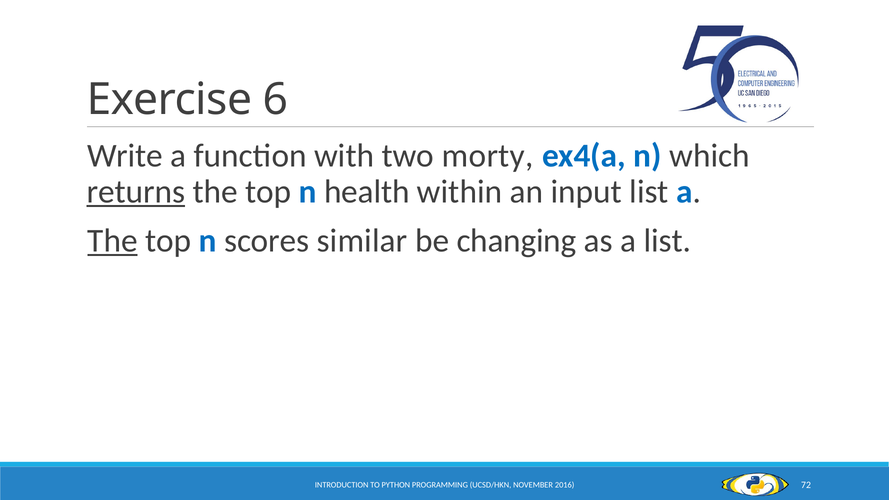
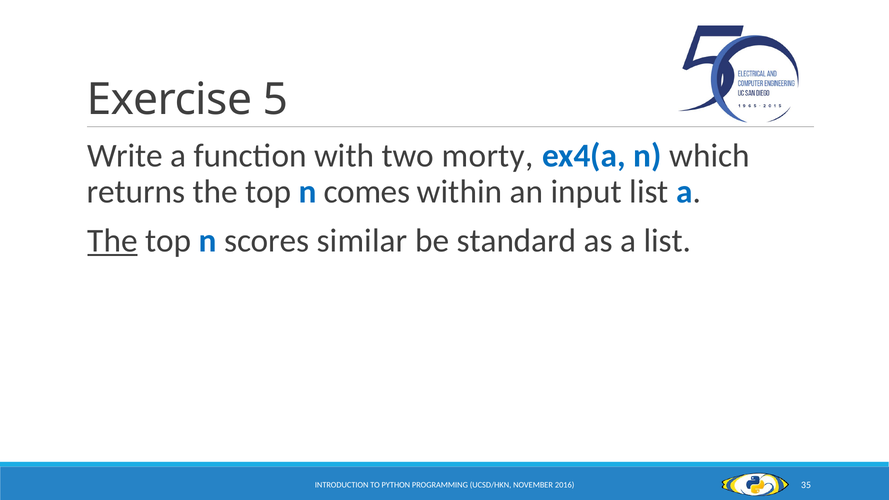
6: 6 -> 5 (276, 100)
returns underline: present -> none (136, 192)
health: health -> comes (367, 192)
changing: changing -> standard (516, 241)
72: 72 -> 35 (806, 485)
